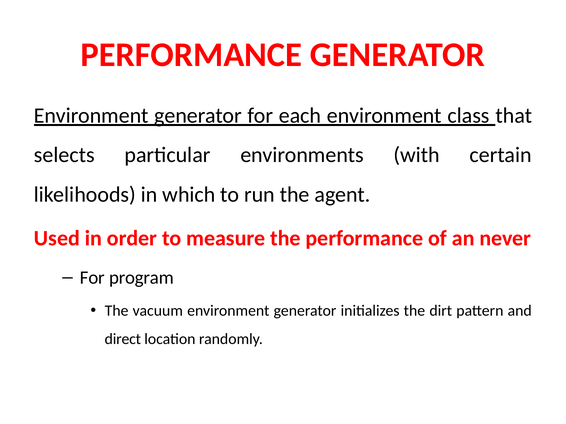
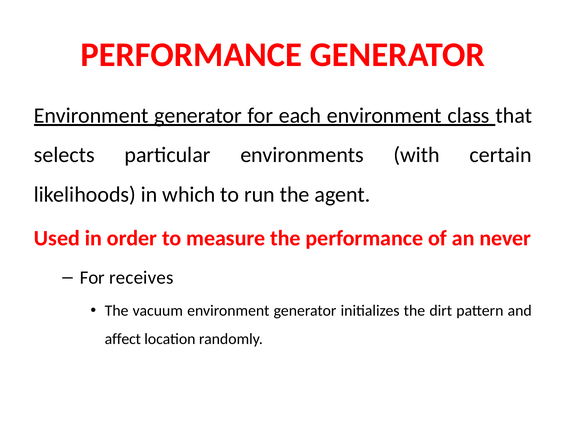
program: program -> receives (141, 278)
direct: direct -> affect (123, 339)
